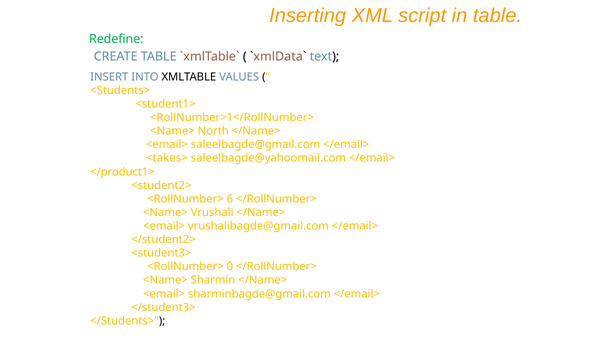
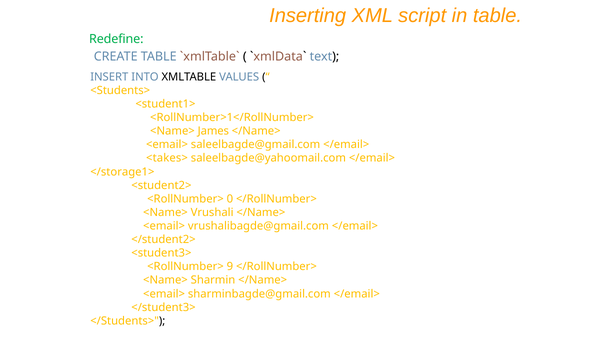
North: North -> James (213, 131)
</product1>: </product1> -> </storage1> (122, 172)
6: 6 -> 0 (230, 199)
0: 0 -> 9 (230, 266)
